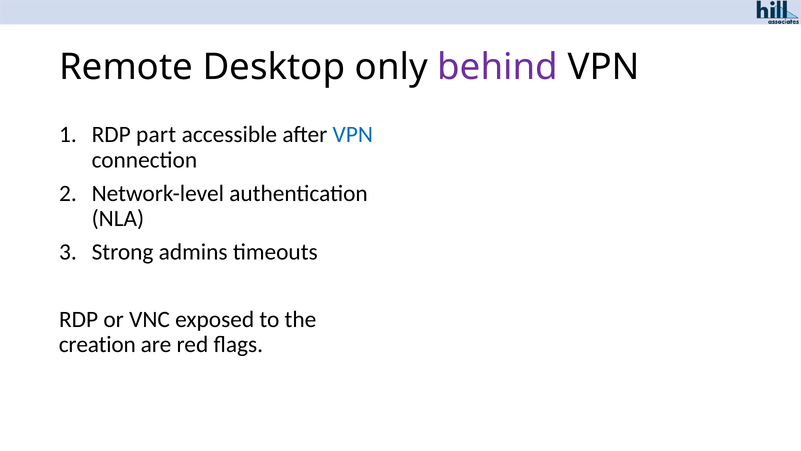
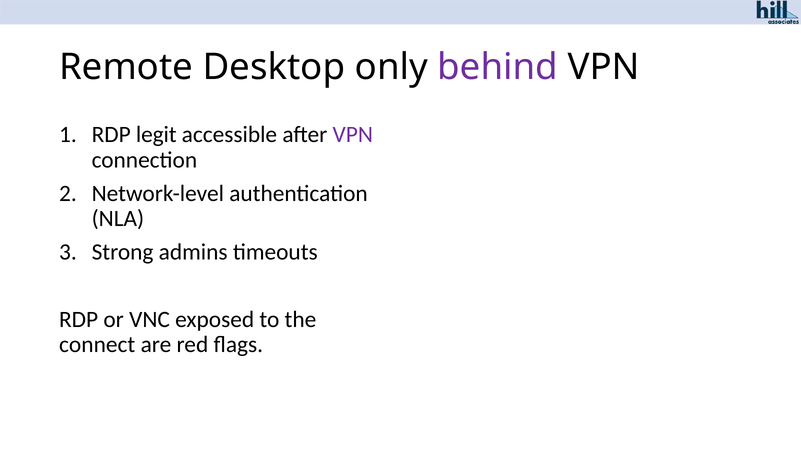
part: part -> legit (156, 134)
VPN colour: blue -> purple (353, 134)
creation: creation -> connect (97, 344)
